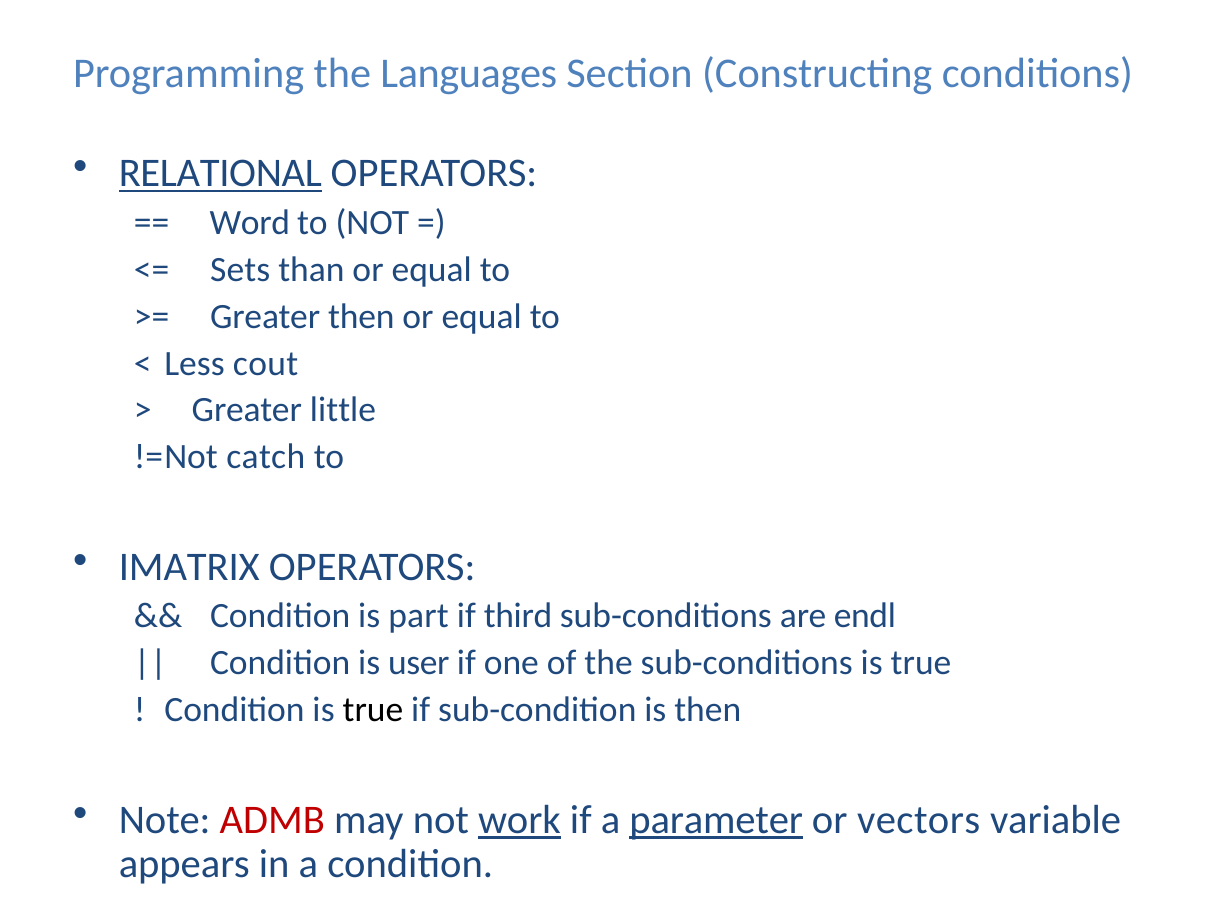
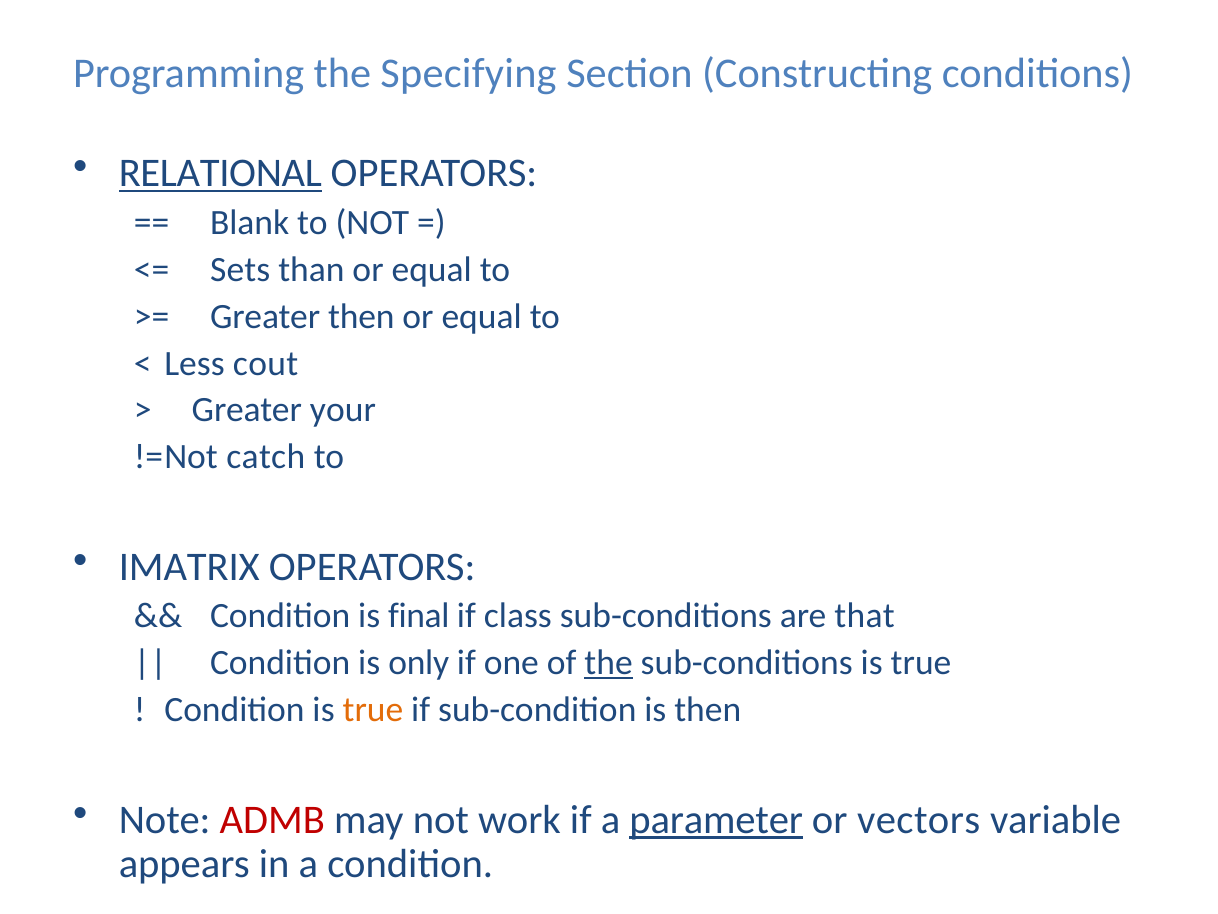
Languages: Languages -> Specifying (469, 73)
Word: Word -> Blank (250, 222)
little: little -> your (343, 410)
part: part -> final (419, 616)
third: third -> class (518, 616)
endl: endl -> that (865, 616)
user: user -> only (419, 663)
the underline: none -> present (609, 663)
true colour: black -> orange (373, 710)
work underline: present -> none (519, 820)
